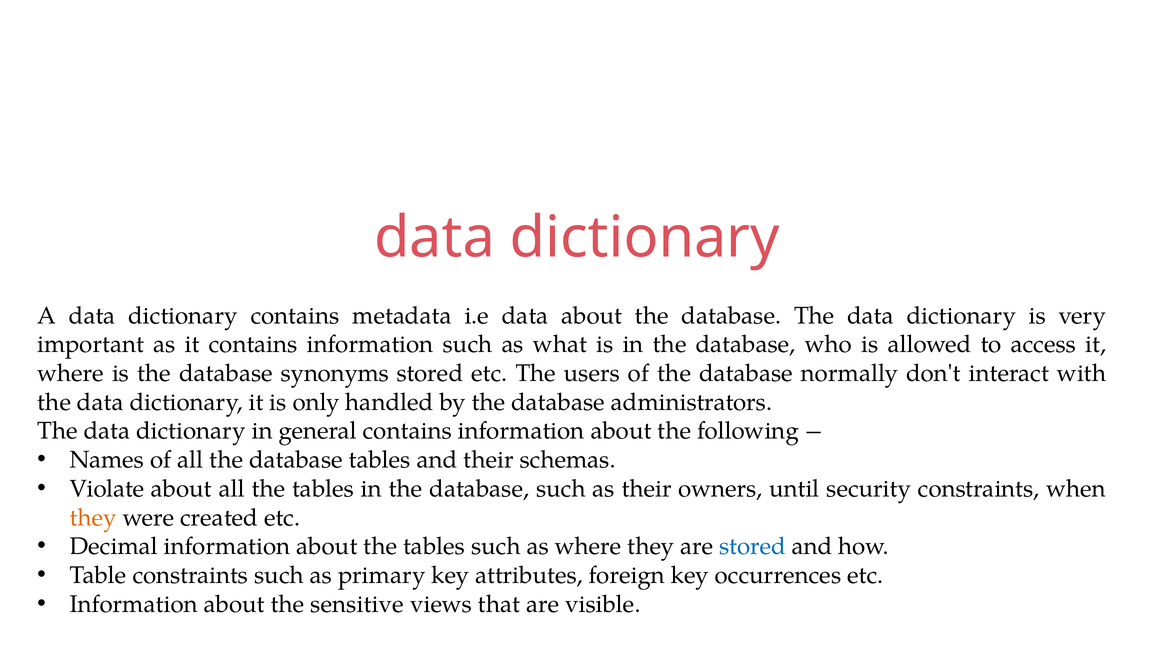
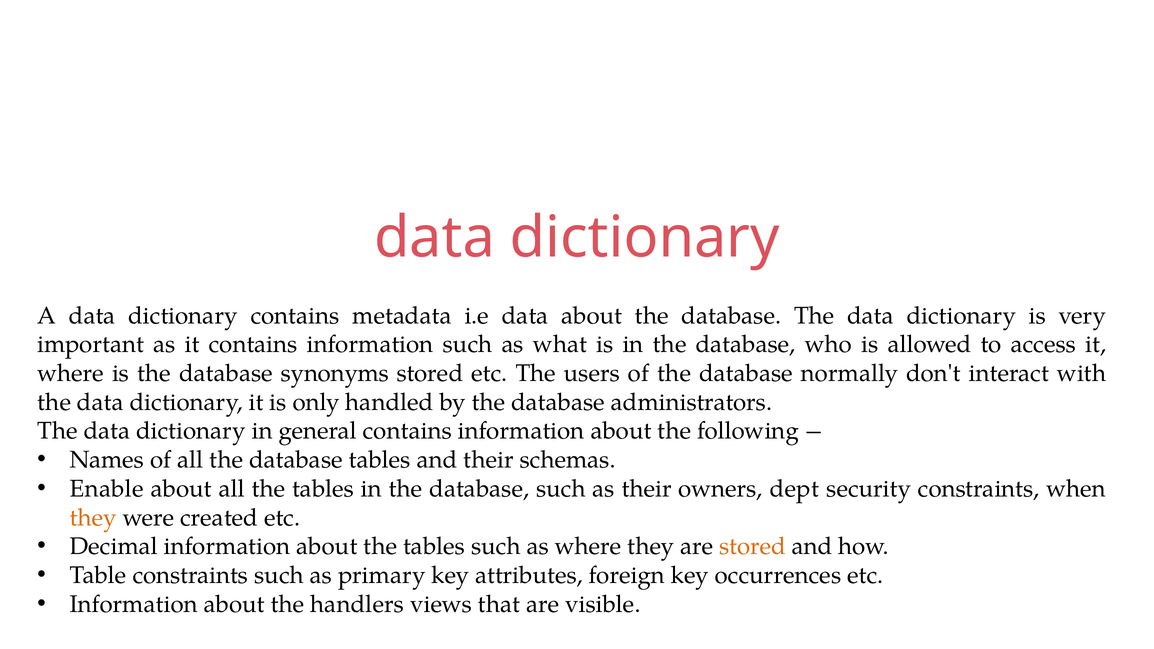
Violate: Violate -> Enable (107, 489)
until: until -> dept (794, 489)
stored colour: blue -> orange (752, 547)
sensitive: sensitive -> handlers (357, 604)
